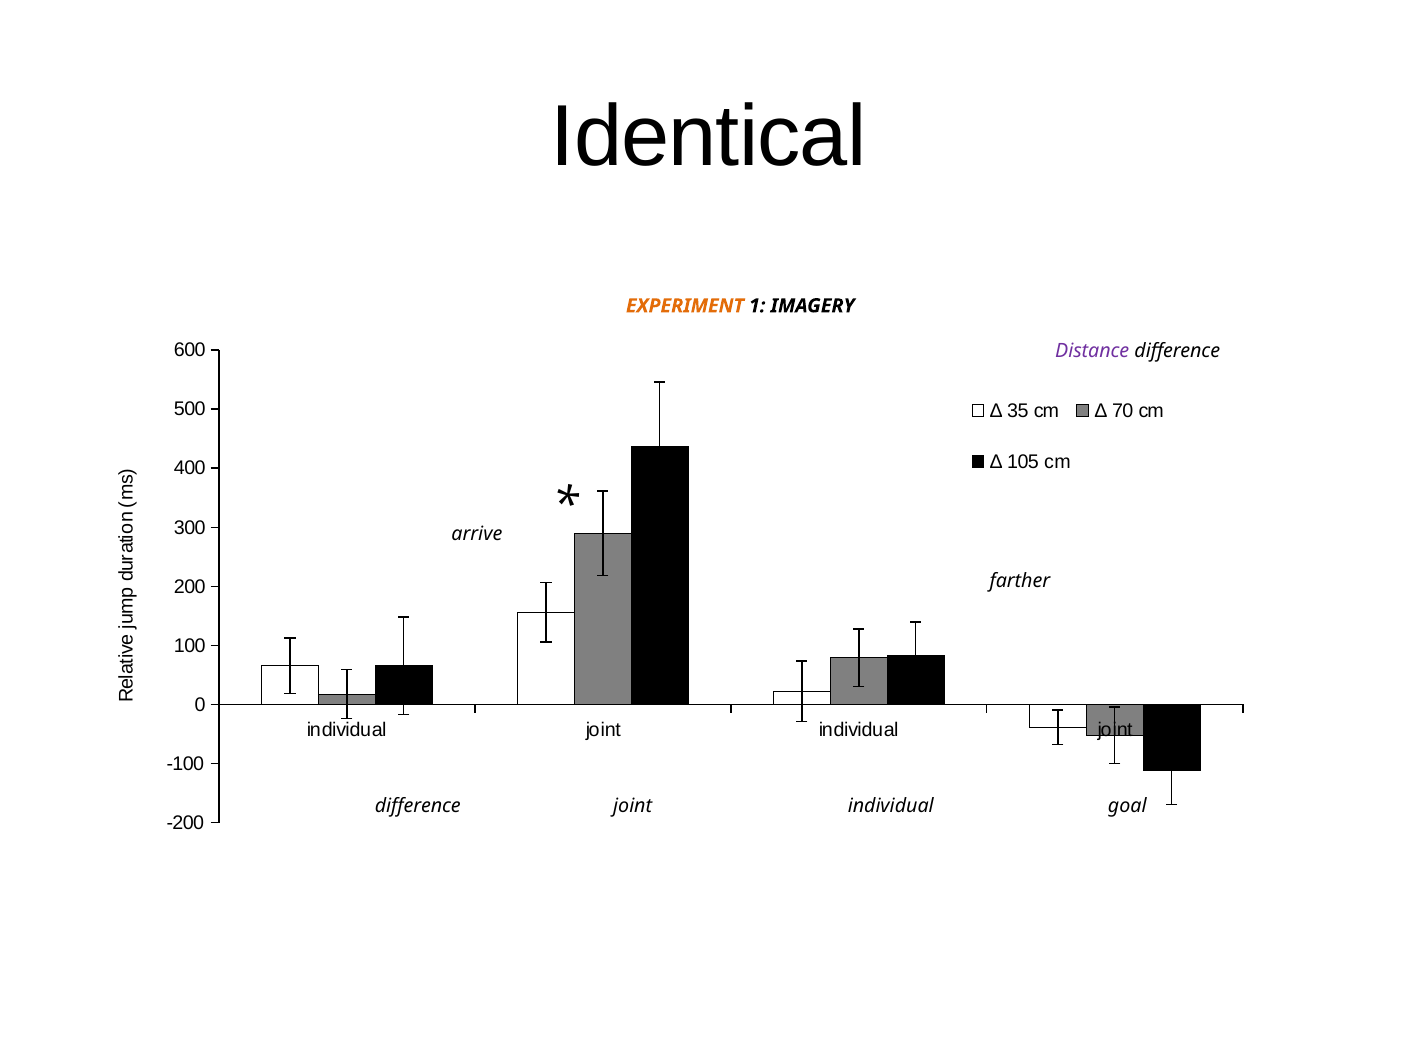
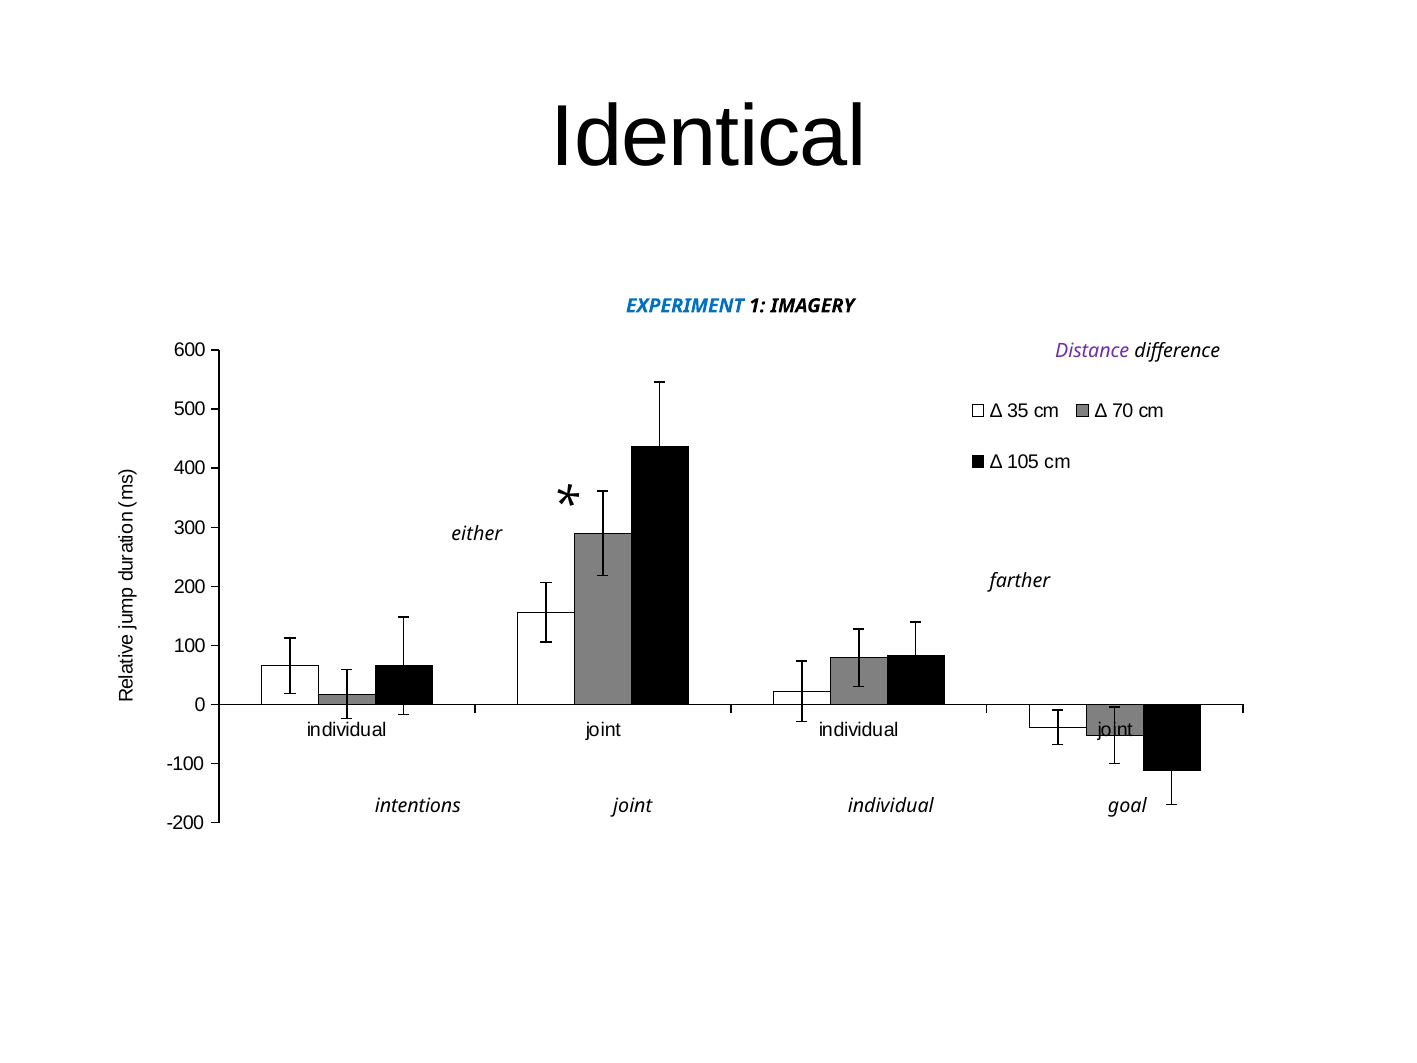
EXPERIMENT colour: orange -> blue (685, 306)
arrive: arrive -> either (477, 534)
difference: difference -> intentions (418, 805)
